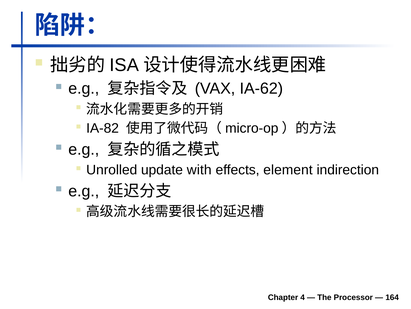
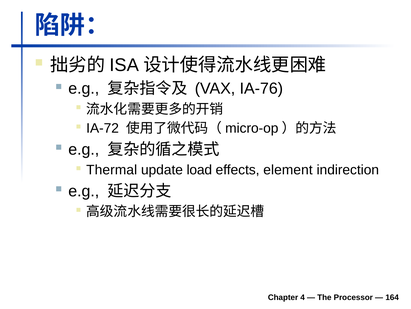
IA-62: IA-62 -> IA-76 (261, 88)
IA-82: IA-82 -> IA-72 (103, 128)
Unrolled: Unrolled -> Thermal (112, 170)
with: with -> load (199, 170)
